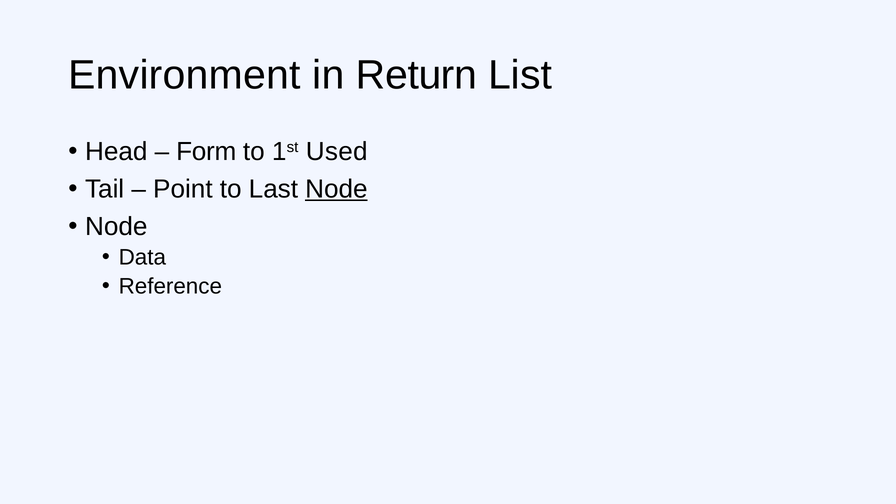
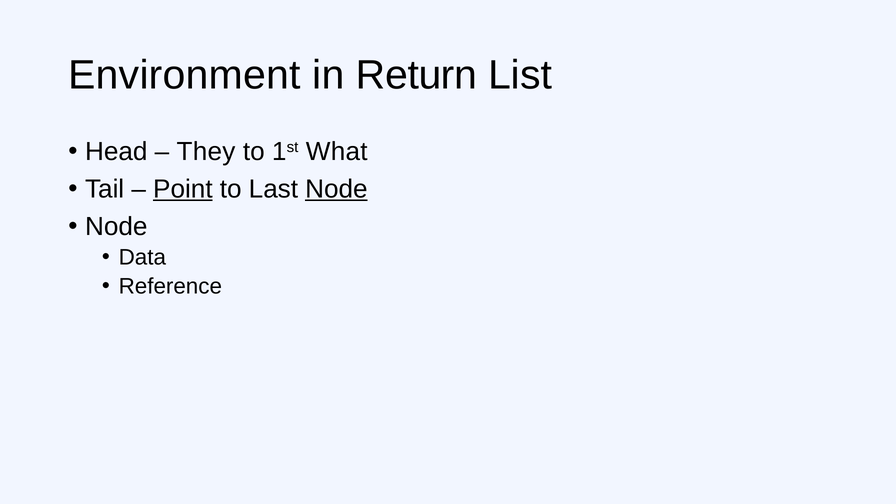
Form: Form -> They (206, 151)
Used: Used -> What (337, 151)
Point underline: none -> present (183, 189)
